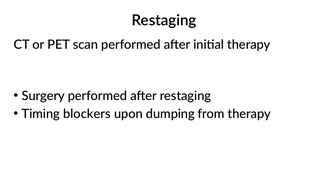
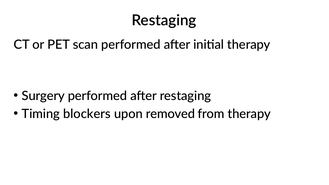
dumping: dumping -> removed (170, 114)
